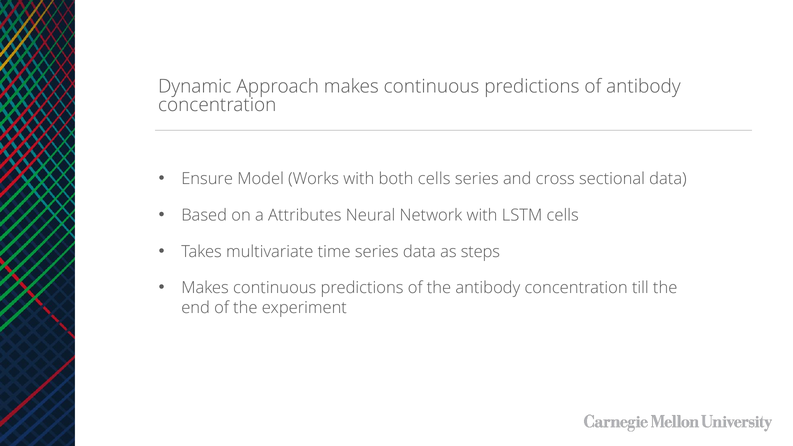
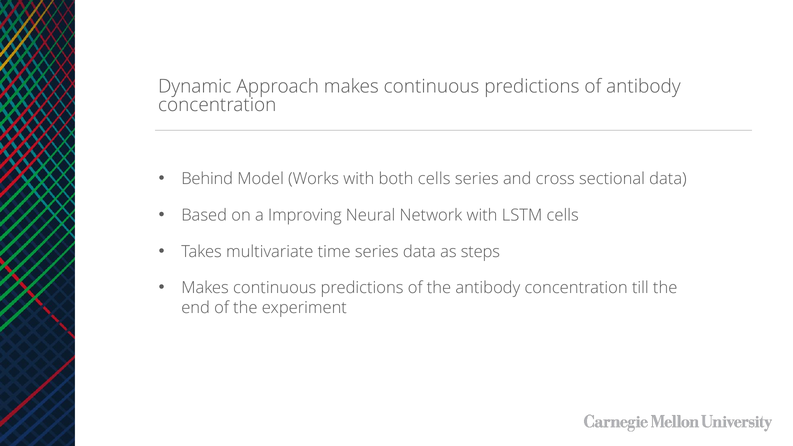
Ensure: Ensure -> Behind (207, 179)
Attributes: Attributes -> Improving (305, 215)
